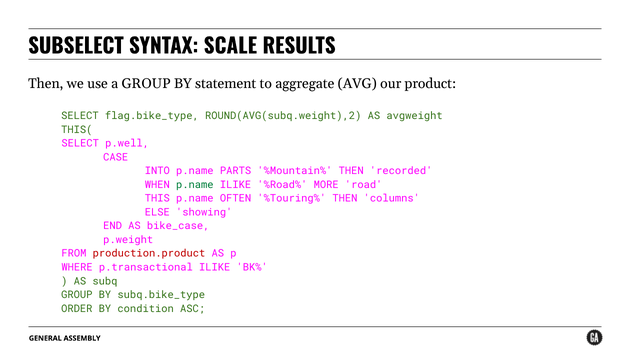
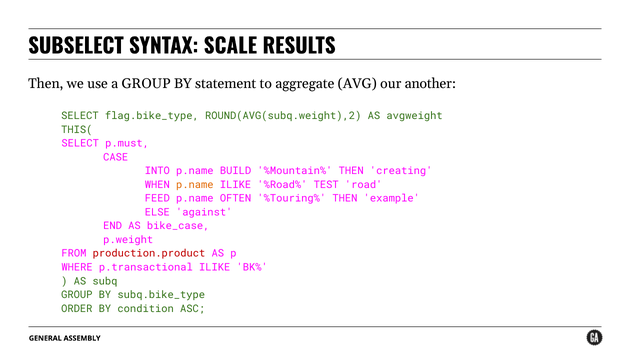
product: product -> another (430, 84)
p.well: p.well -> p.must (127, 144)
PARTS: PARTS -> BUILD (236, 171)
recorded: recorded -> creating (401, 171)
p.name colour: green -> orange (195, 185)
MORE: MORE -> TEST (326, 185)
THIS: THIS -> FEED (157, 199)
columns: columns -> example (392, 199)
showing: showing -> against (204, 212)
